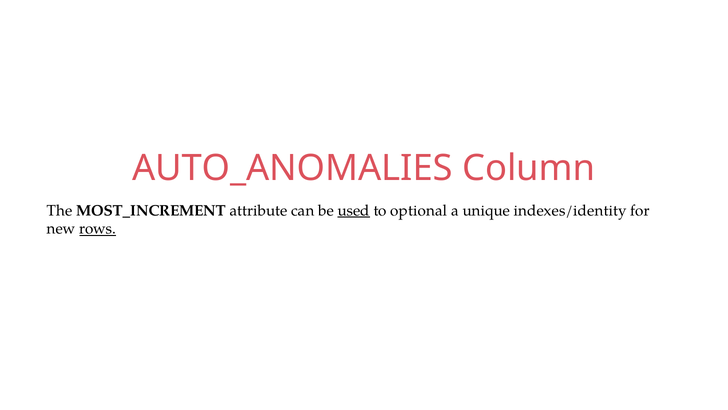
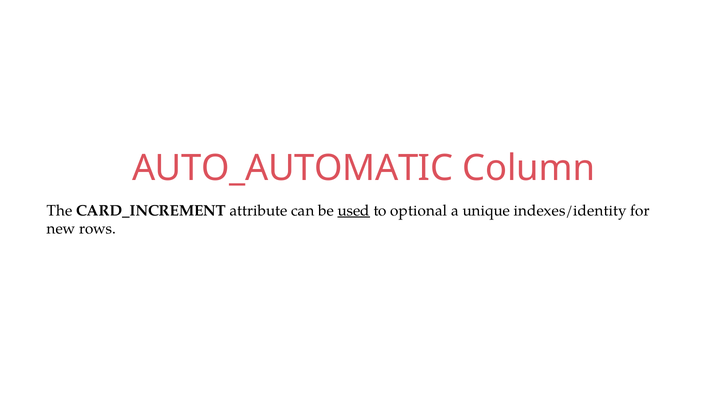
AUTO_ANOMALIES: AUTO_ANOMALIES -> AUTO_AUTOMATIC (293, 168)
MOST_INCREMENT: MOST_INCREMENT -> CARD_INCREMENT (151, 210)
rows underline: present -> none (98, 229)
